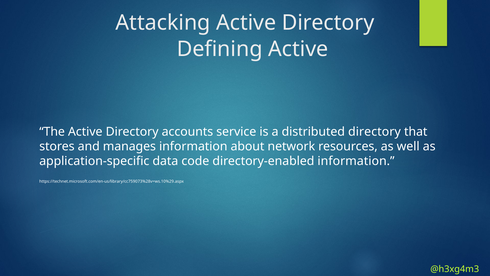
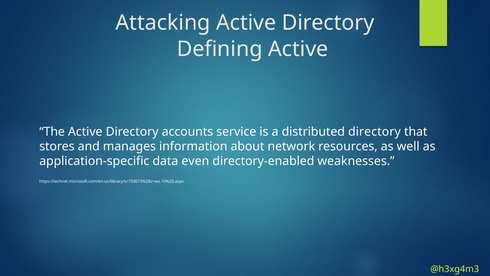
code: code -> even (195, 161)
directory-enabled information: information -> weaknesses (356, 161)
